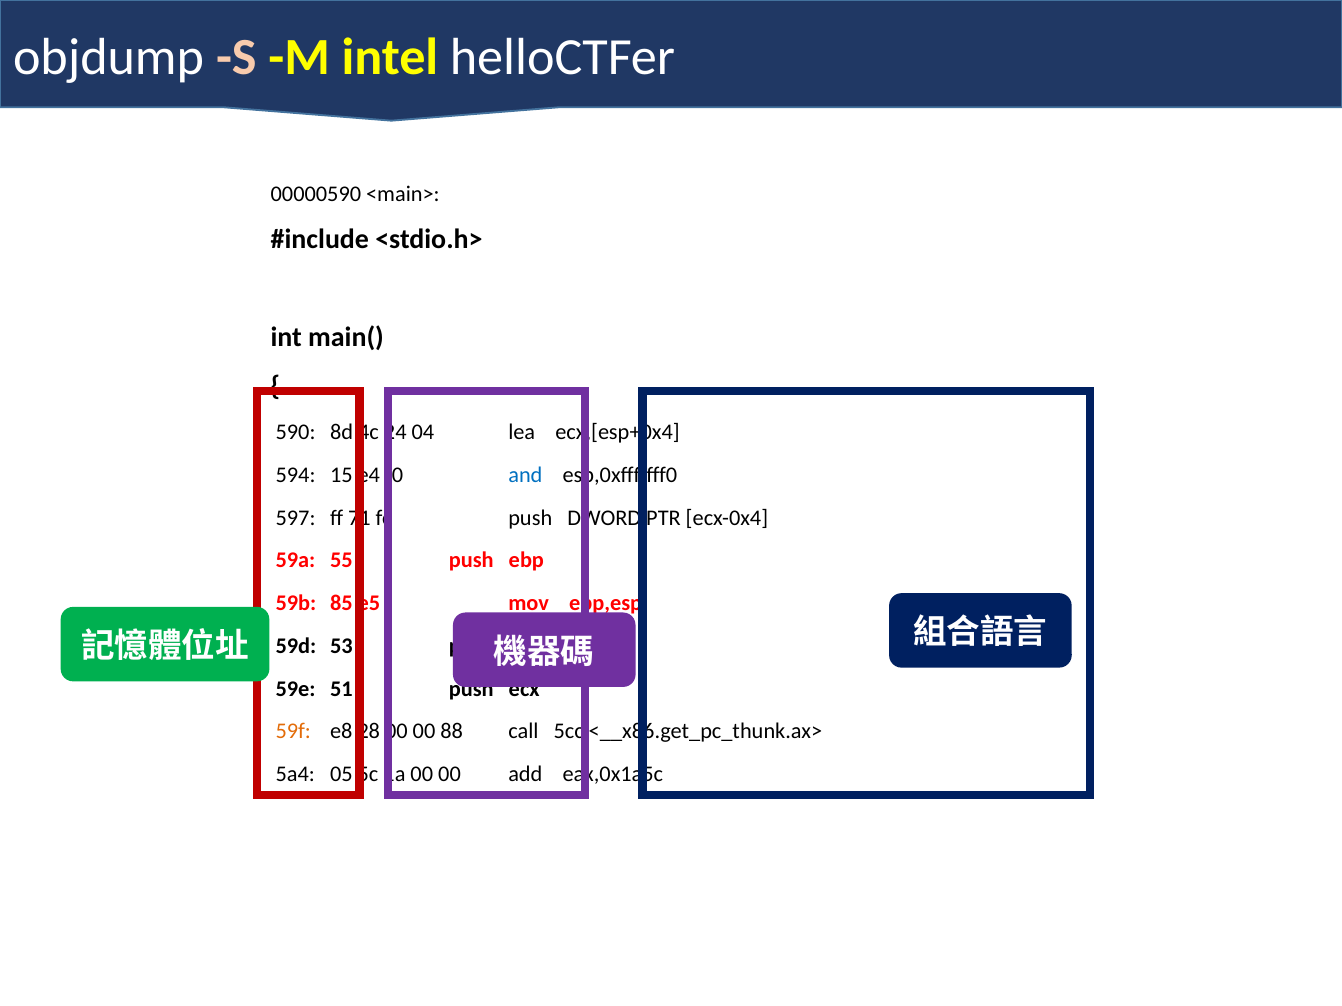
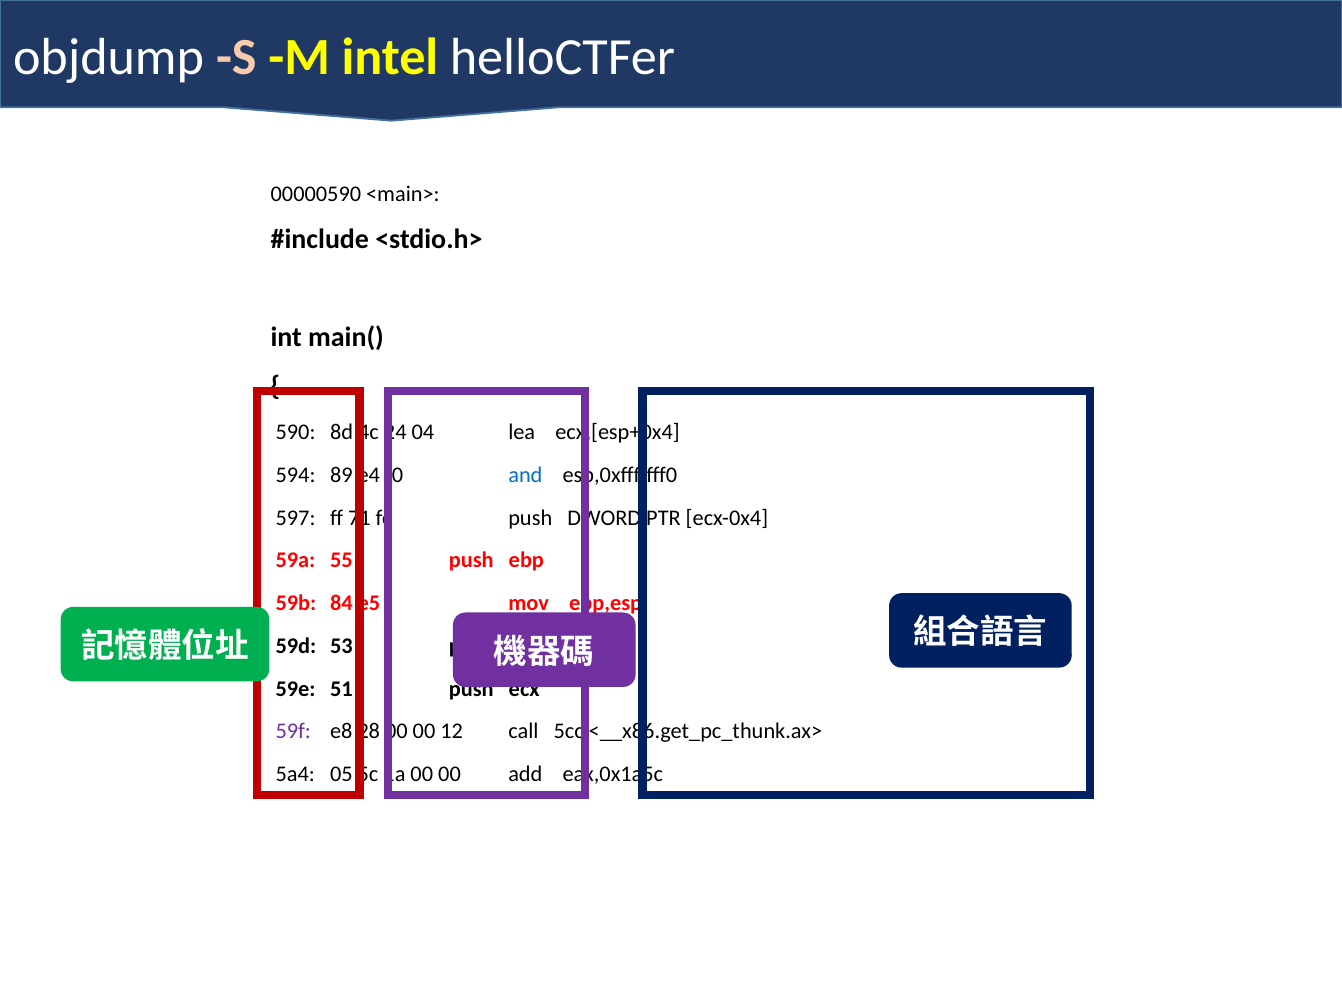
15: 15 -> 89 (341, 475)
85: 85 -> 84 (341, 603)
59f colour: orange -> purple (293, 732)
88: 88 -> 12 (452, 732)
